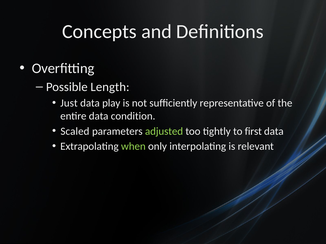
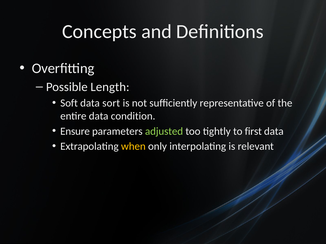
Just: Just -> Soft (69, 103)
play: play -> sort (111, 103)
Scaled: Scaled -> Ensure (75, 132)
when colour: light green -> yellow (133, 147)
